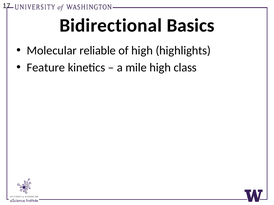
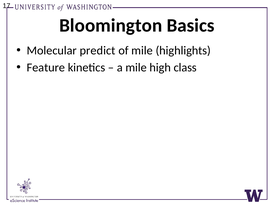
Bidirectional: Bidirectional -> Bloomington (111, 26)
reliable: reliable -> predict (98, 51)
of high: high -> mile (142, 51)
